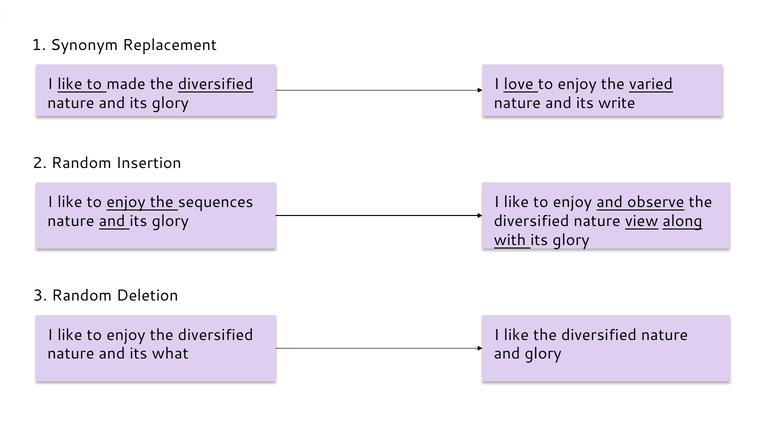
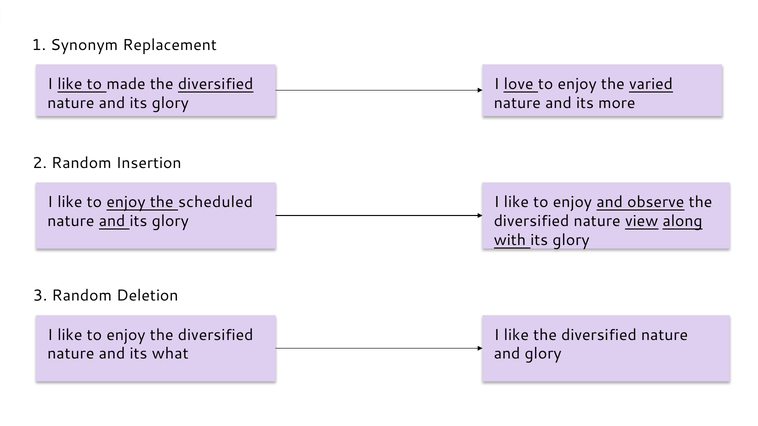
write: write -> more (617, 103)
sequences: sequences -> scheduled (216, 202)
